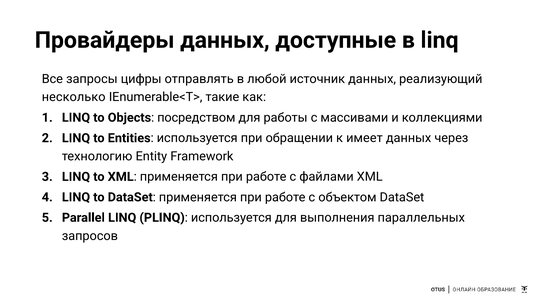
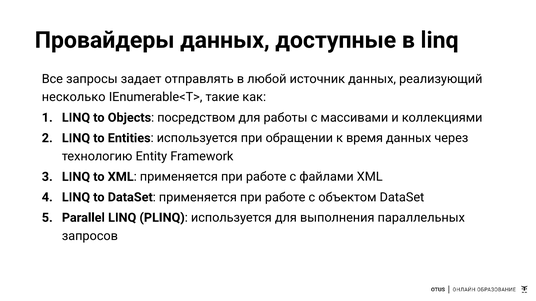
цифры: цифры -> задает (141, 79)
имеет: имеет -> время (365, 138)
